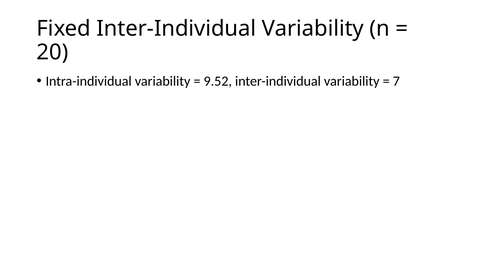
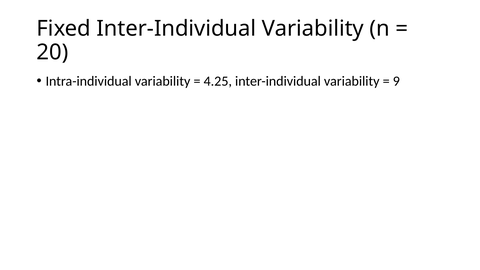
9.52: 9.52 -> 4.25 (218, 81)
7: 7 -> 9 (396, 81)
